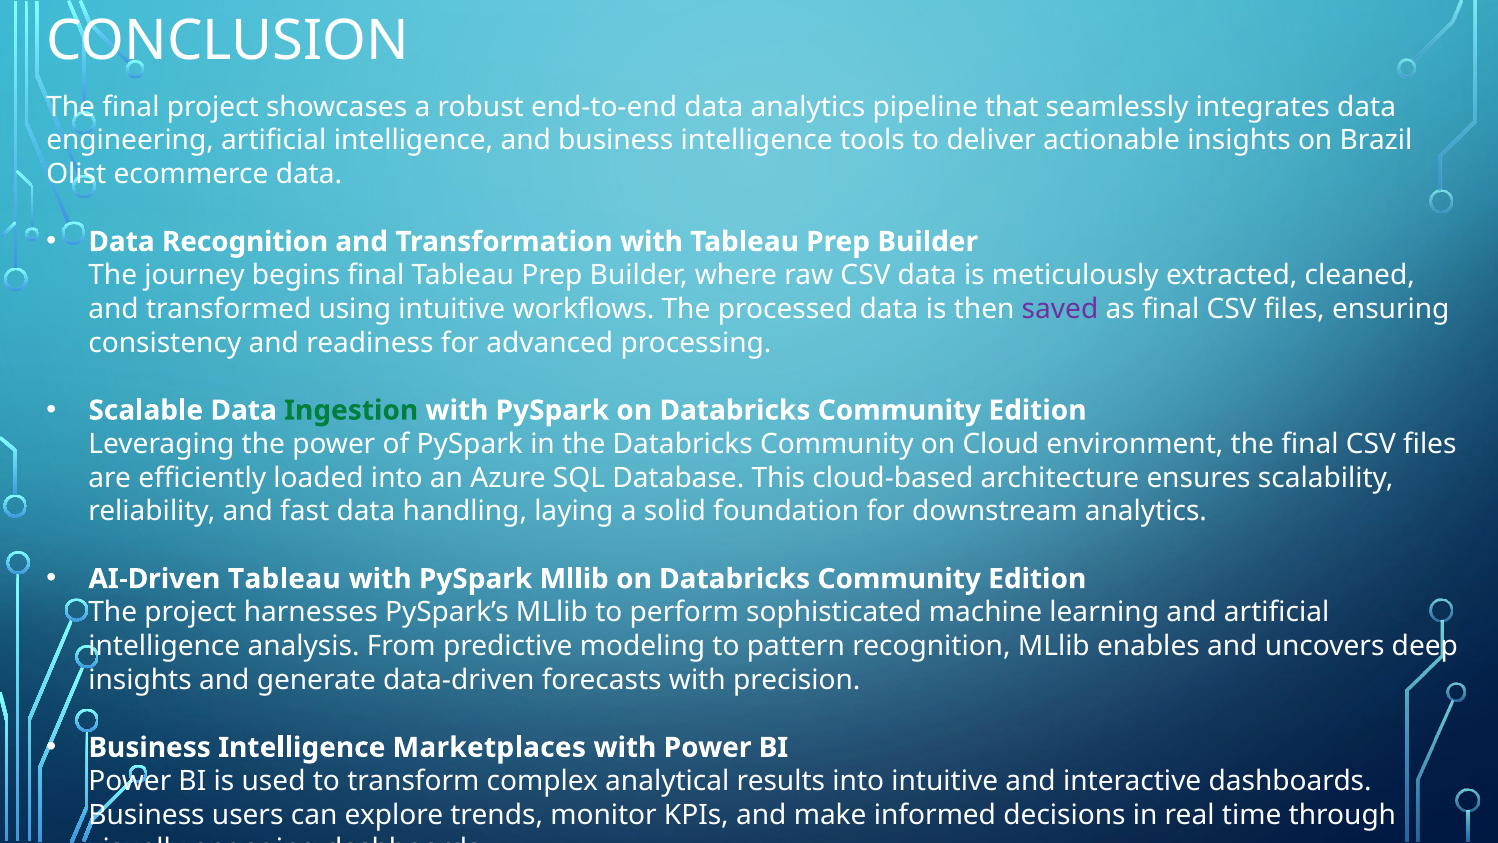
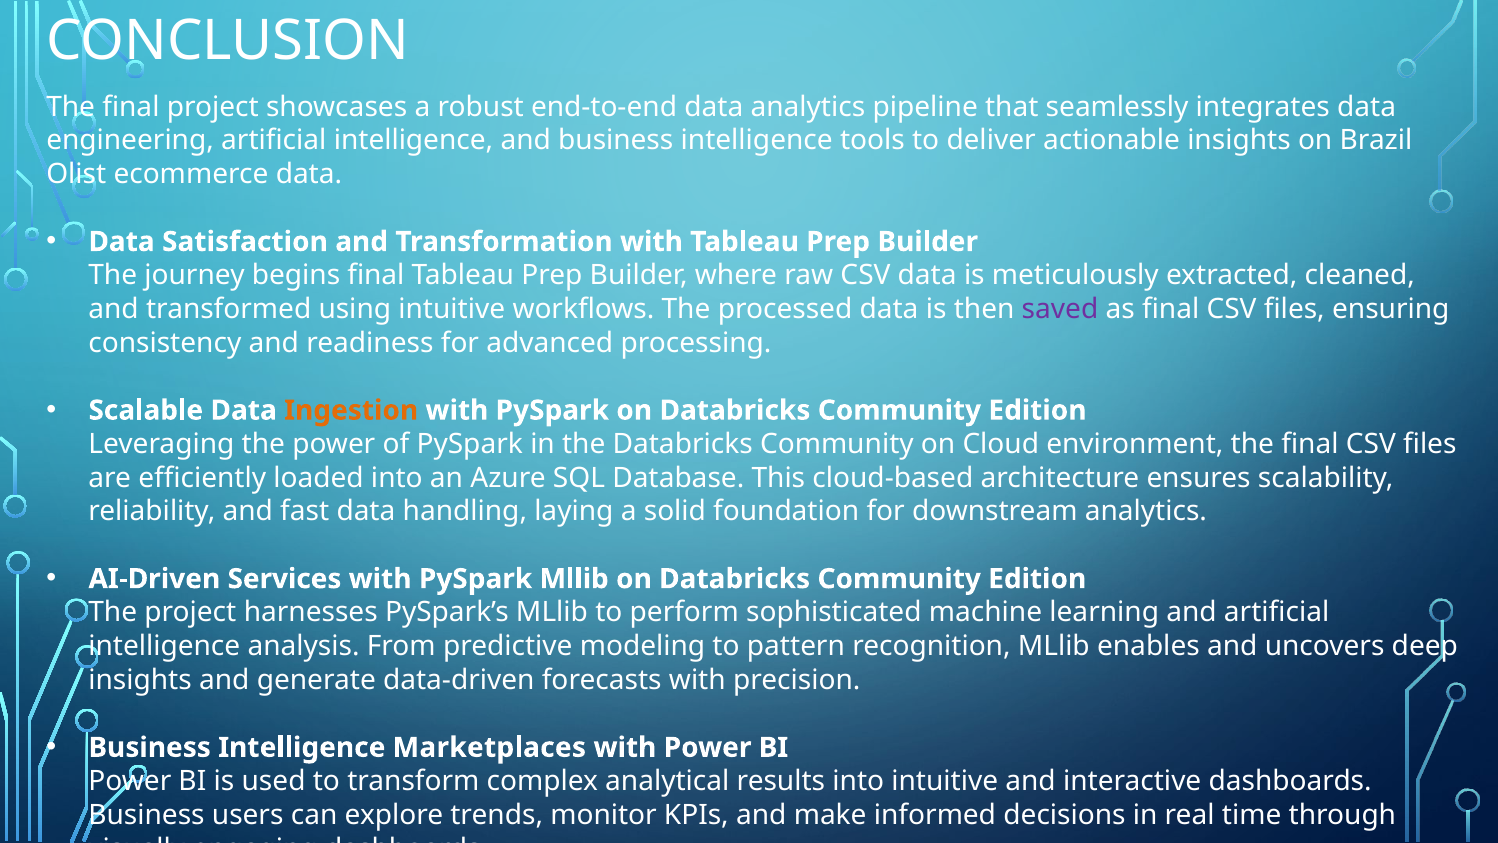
Data Recognition: Recognition -> Satisfaction (245, 242)
Ingestion colour: green -> orange (351, 410)
AI-Driven Tableau: Tableau -> Services (284, 579)
